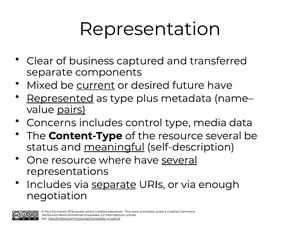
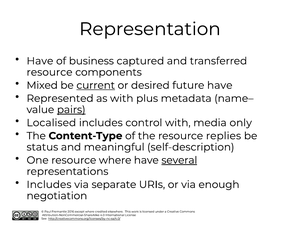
Clear: Clear -> Have (40, 61)
separate: separate -> resource (50, 72)
Represented underline: present -> none (60, 98)
as type: type -> with (122, 98)
Concerns: Concerns -> Localised (51, 123)
control type: type -> with (178, 123)
data: data -> only (241, 123)
resource several: several -> replies (223, 136)
meaningful underline: present -> none (114, 147)
separate underline: present -> none (114, 185)
